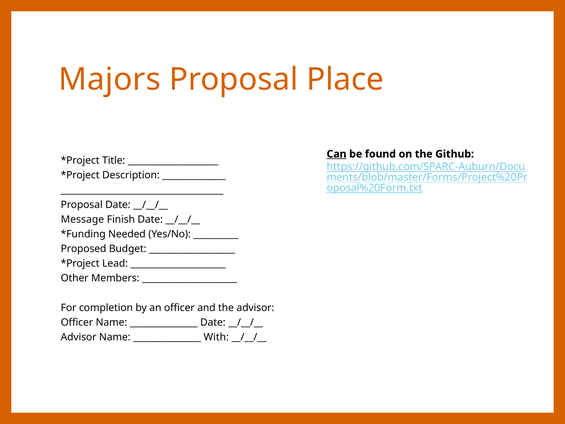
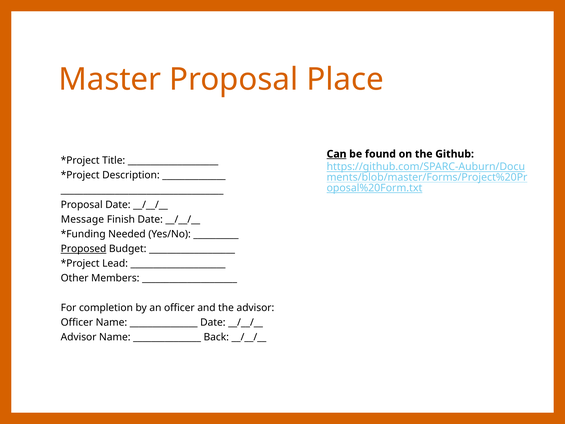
Majors: Majors -> Master (110, 79)
Proposed underline: none -> present (84, 249)
With: With -> Back (216, 337)
